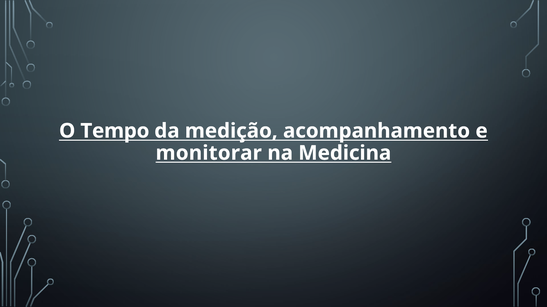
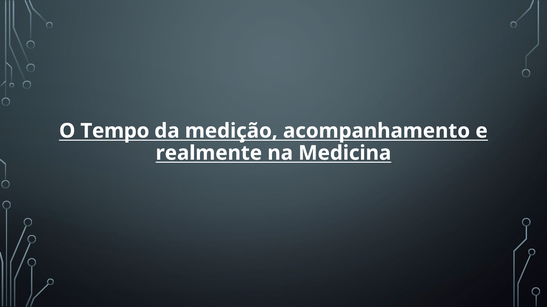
monitorar: monitorar -> realmente (209, 153)
